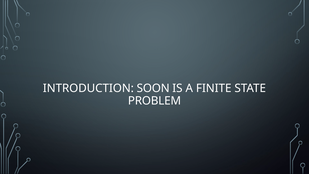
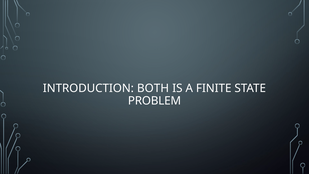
SOON: SOON -> BOTH (153, 88)
